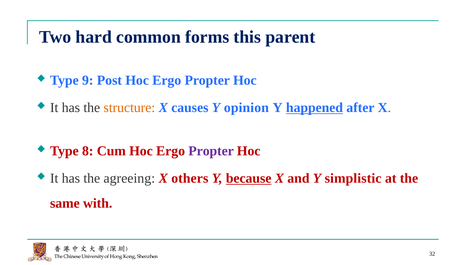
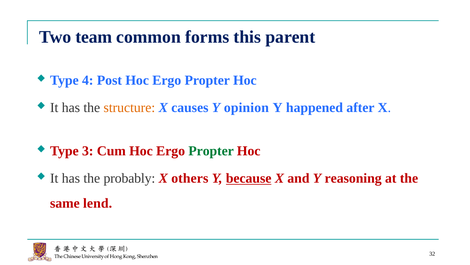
hard: hard -> team (94, 37)
9: 9 -> 4 (88, 80)
happened underline: present -> none (315, 107)
8: 8 -> 3 (88, 151)
Propter colour: purple -> green (211, 151)
agreeing: agreeing -> probably (129, 178)
simplistic: simplistic -> reasoning (353, 178)
with: with -> lend (98, 203)
